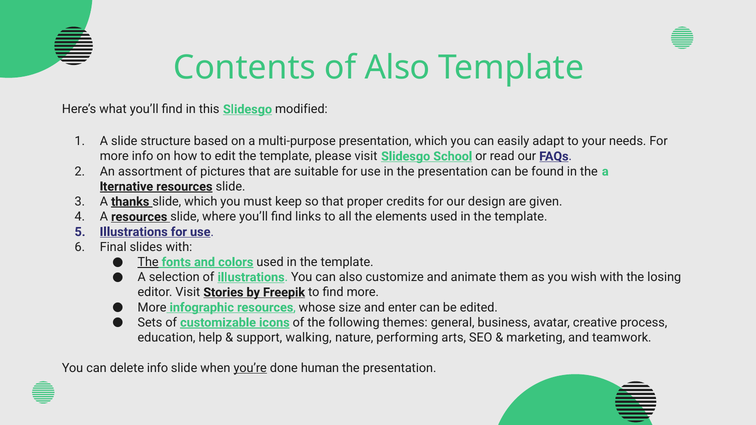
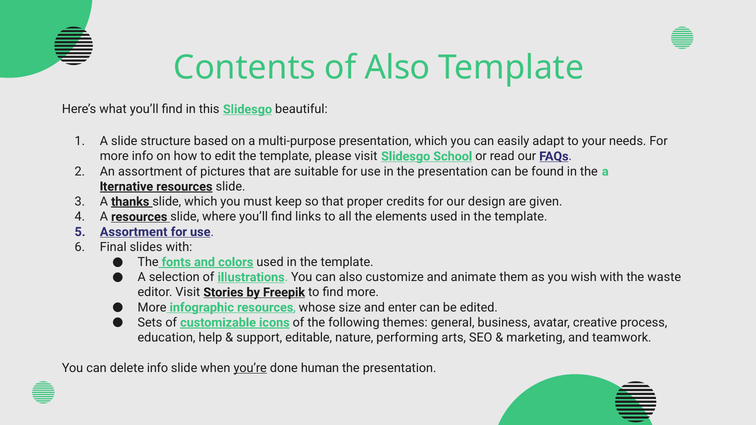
modified: modified -> beautiful (301, 109)
Illustrations: Illustrations -> Assortment (134, 232)
The underline: present -> none (148, 262)
losing: losing -> waste (664, 277)
walking: walking -> editable (309, 338)
